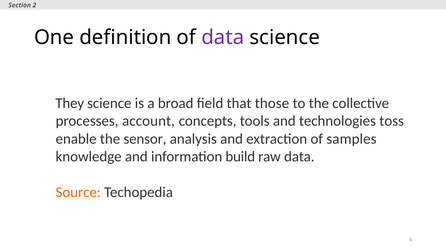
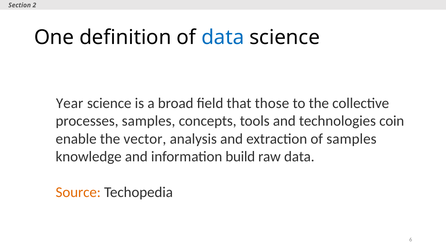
data colour: purple -> blue (223, 37)
They: They -> Year (70, 103)
processes account: account -> samples (149, 121)
toss: toss -> coin (392, 121)
sensor: sensor -> vector (145, 139)
